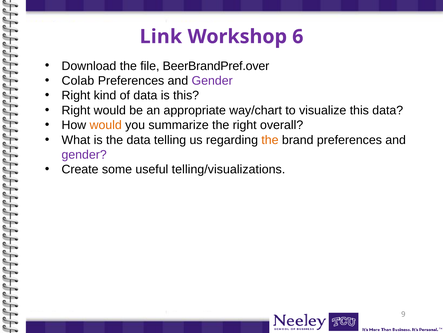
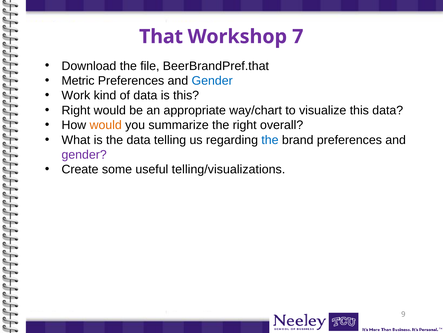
Link: Link -> That (161, 37)
6: 6 -> 7 (298, 37)
BeerBrandPref.over: BeerBrandPref.over -> BeerBrandPref.that (216, 66)
Colab: Colab -> Metric (78, 81)
Gender colour: purple -> blue (212, 81)
Right: Right -> Work (76, 95)
the colour: orange -> blue (270, 140)
